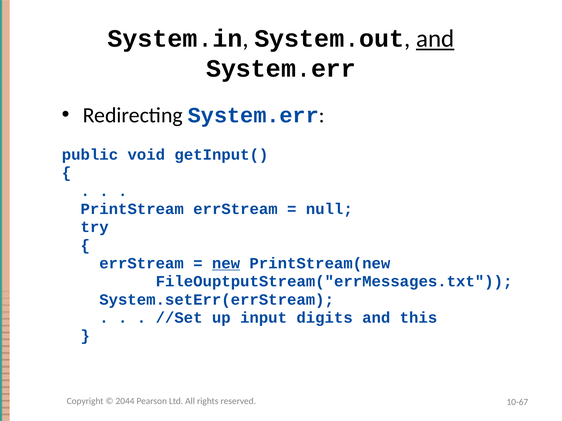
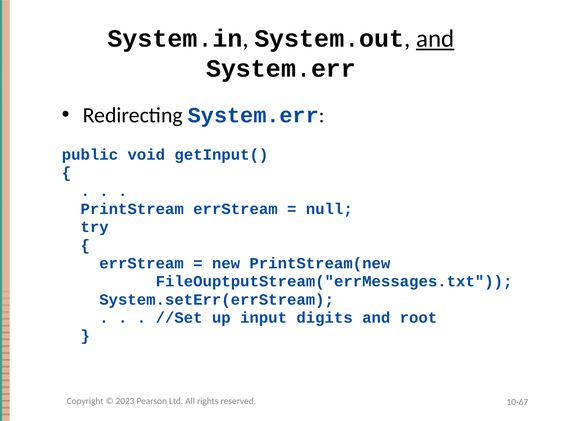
new underline: present -> none (226, 264)
this: this -> root (418, 318)
2044: 2044 -> 2023 (125, 402)
